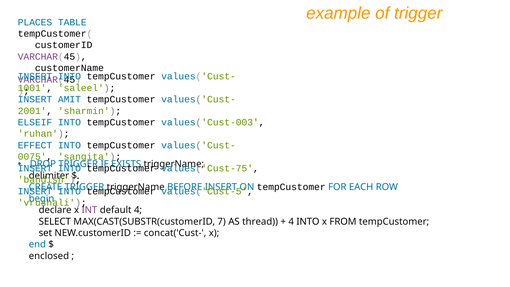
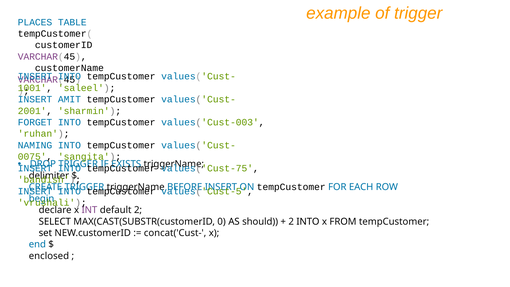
ELSEIF: ELSEIF -> FORGET (35, 122)
EFFECT: EFFECT -> NAMING (35, 145)
default 4: 4 -> 2 (138, 210)
7: 7 -> 0 (222, 221)
thread: thread -> should (260, 221)
4: 4 -> 2 (291, 221)
